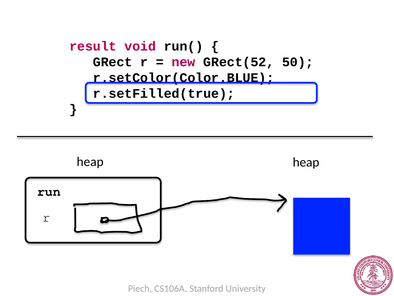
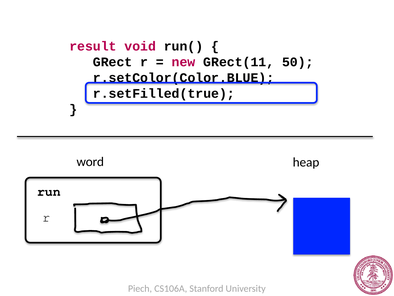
GRect(52: GRect(52 -> GRect(11 (239, 62)
heap: heap -> word (90, 162)
